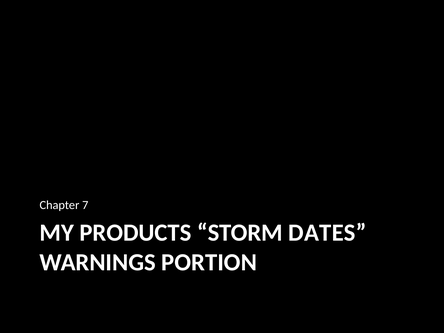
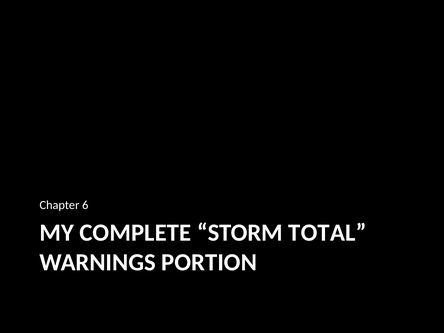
7: 7 -> 6 (85, 205)
PRODUCTS: PRODUCTS -> COMPLETE (135, 233)
DATES: DATES -> TOTAL (327, 233)
